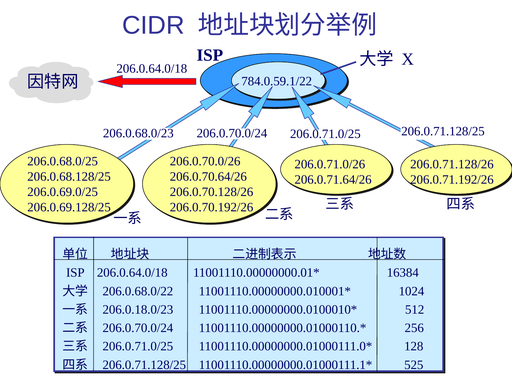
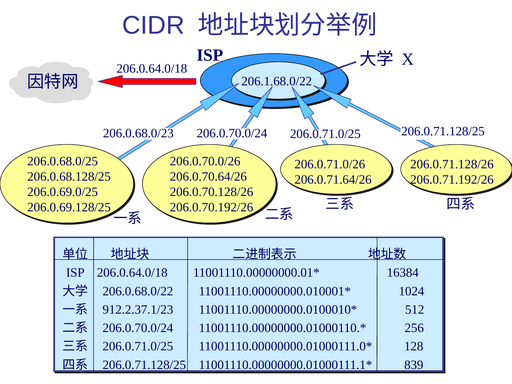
784.0.59.1/22: 784.0.59.1/22 -> 206.1.68.0/22 (277, 81)
206.0.18.0/23: 206.0.18.0/23 -> 912.2.37.1/23 (138, 310)
525: 525 -> 839 (414, 365)
